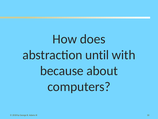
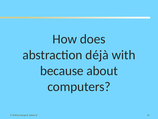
until: until -> déjà (97, 55)
